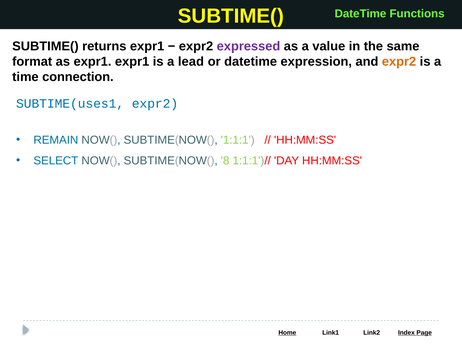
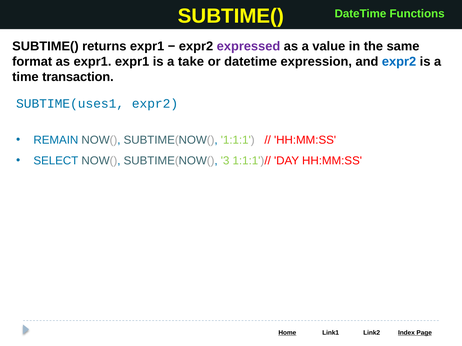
lead: lead -> take (191, 62)
expr2 colour: orange -> blue (399, 62)
connection: connection -> transaction (78, 77)
8: 8 -> 3 (225, 161)
